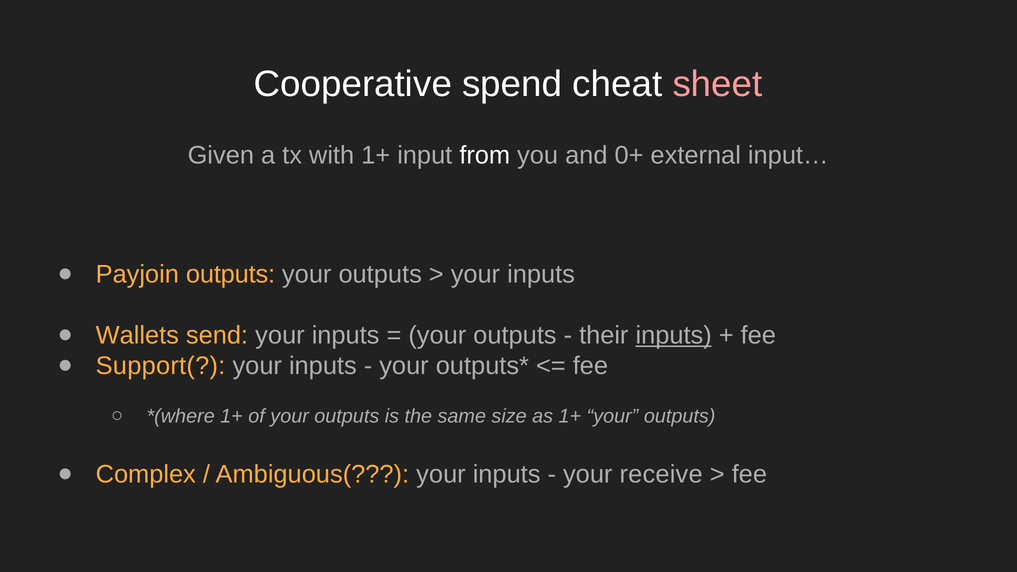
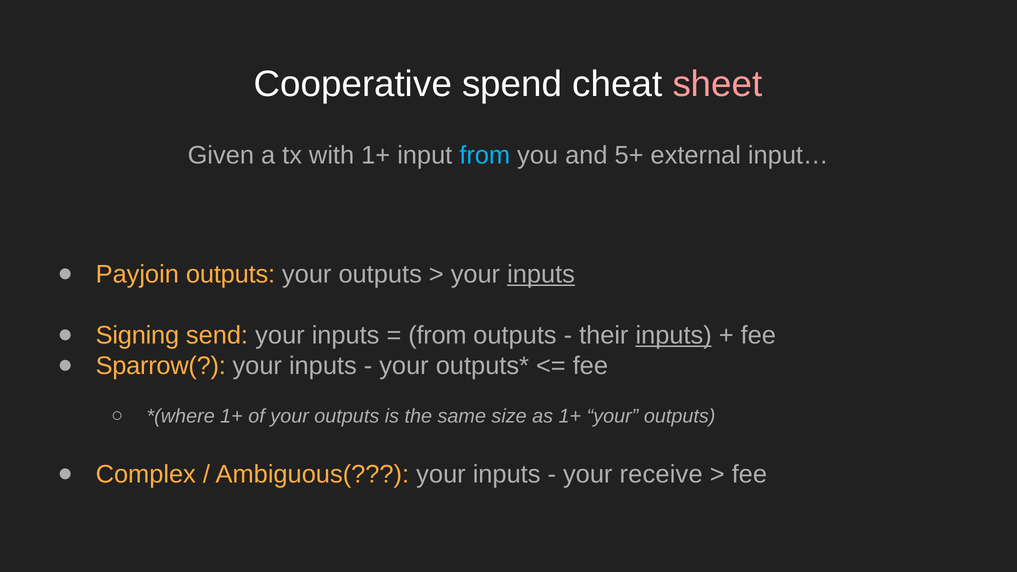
from colour: white -> light blue (485, 156)
0+: 0+ -> 5+ (629, 156)
inputs underline: none -> present (541, 274)
Wallets: Wallets -> Signing (137, 335)
your: your -> from (437, 335)
Support(: Support( -> Sparrow( (161, 366)
